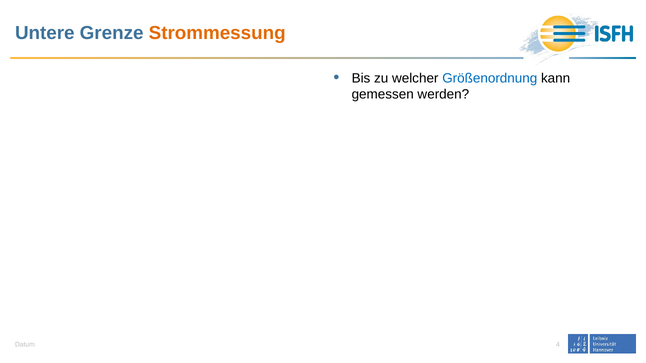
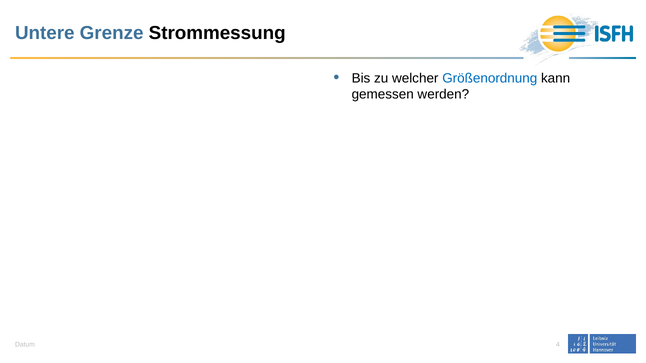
Strommessung colour: orange -> black (217, 33)
